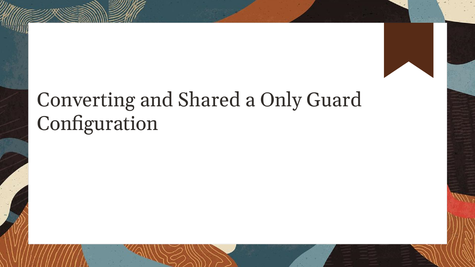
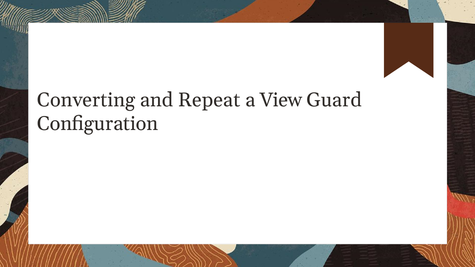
Shared: Shared -> Repeat (209, 100)
Only: Only -> View (281, 100)
